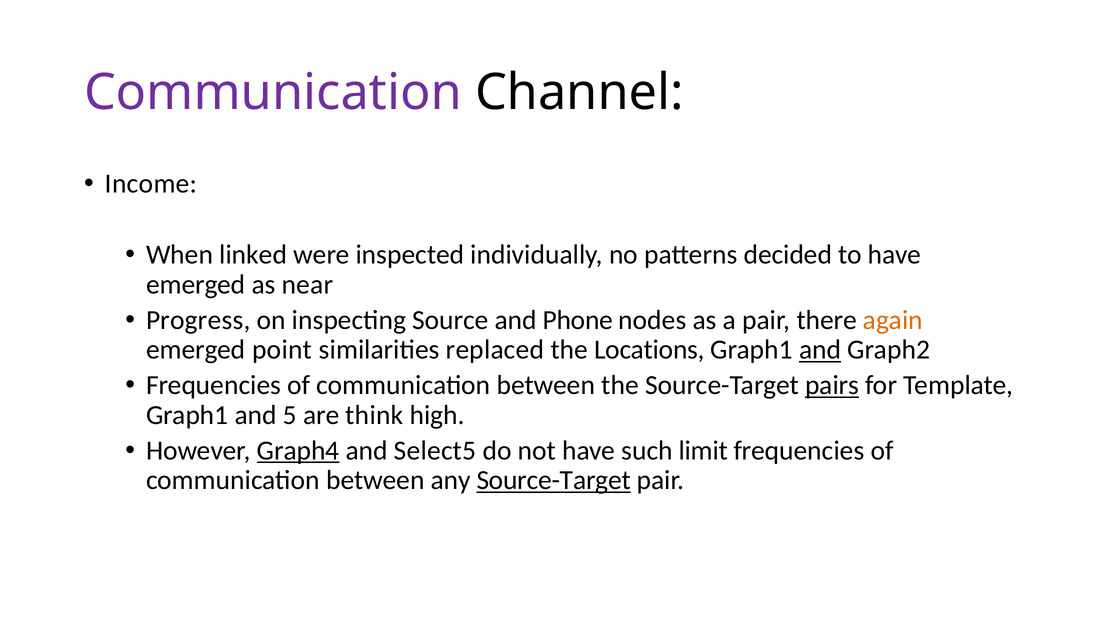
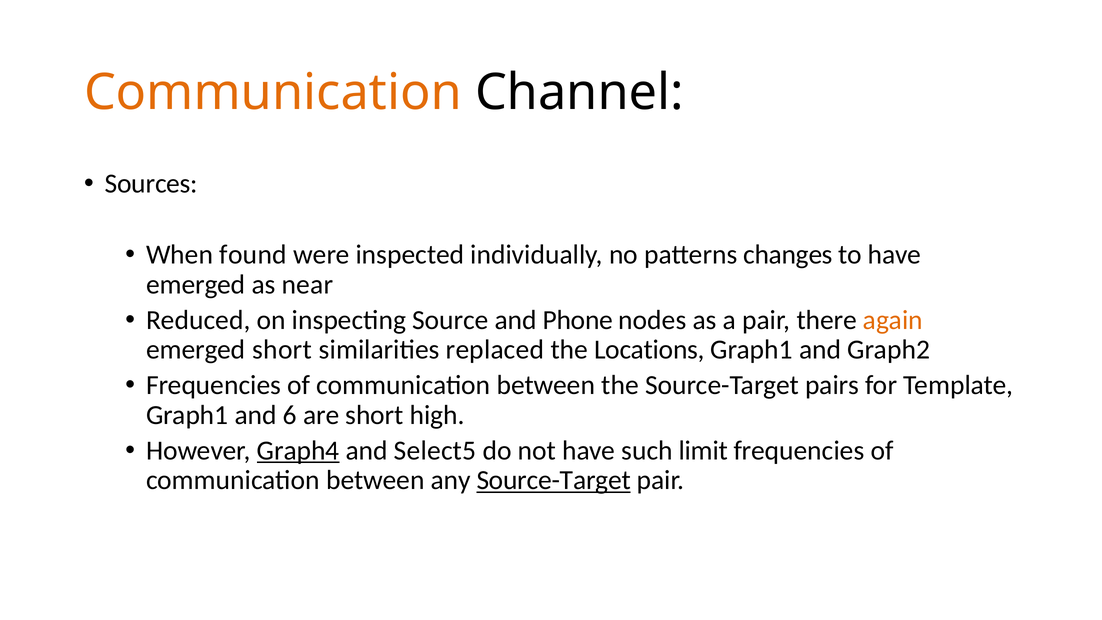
Communication colour: purple -> orange (273, 93)
Income: Income -> Sources (151, 184)
linked: linked -> found (253, 255)
decided: decided -> changes (788, 255)
Progress: Progress -> Reduced (198, 320)
emerged point: point -> short (282, 350)
and underline: present -> none (820, 350)
pairs underline: present -> none (832, 385)
5: 5 -> 6 (290, 415)
are think: think -> short (374, 415)
